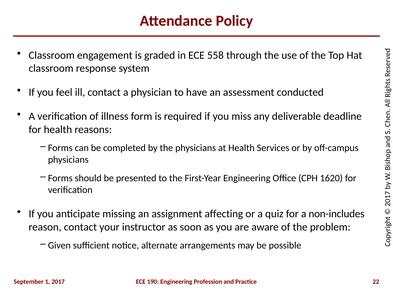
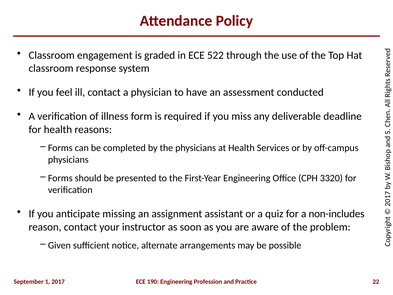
558: 558 -> 522 (215, 55)
1620: 1620 -> 3320 (331, 178)
affecting: affecting -> assistant (224, 214)
